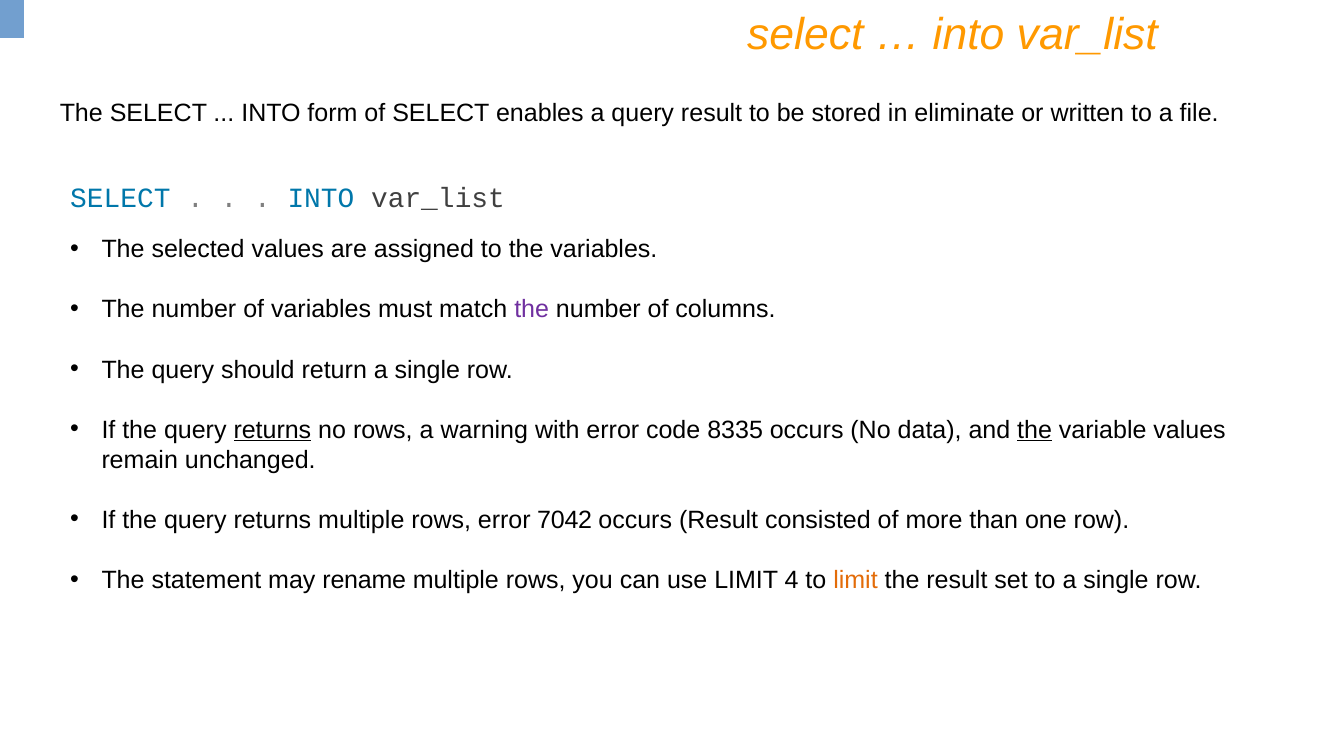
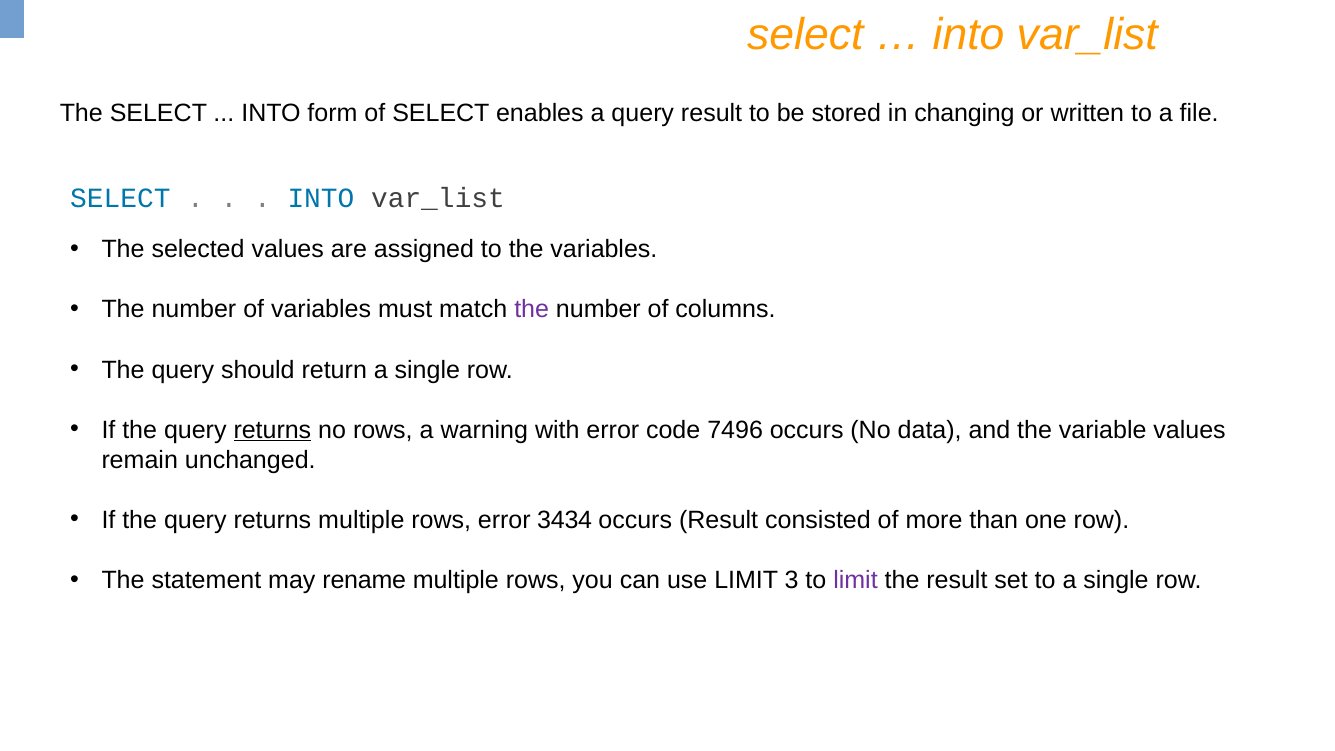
eliminate: eliminate -> changing (965, 113)
8335: 8335 -> 7496 (735, 430)
the underline: present -> none (1035, 430)
7042: 7042 -> 3434 (565, 520)
4: 4 -> 3 (792, 580)
limit colour: orange -> purple (856, 580)
